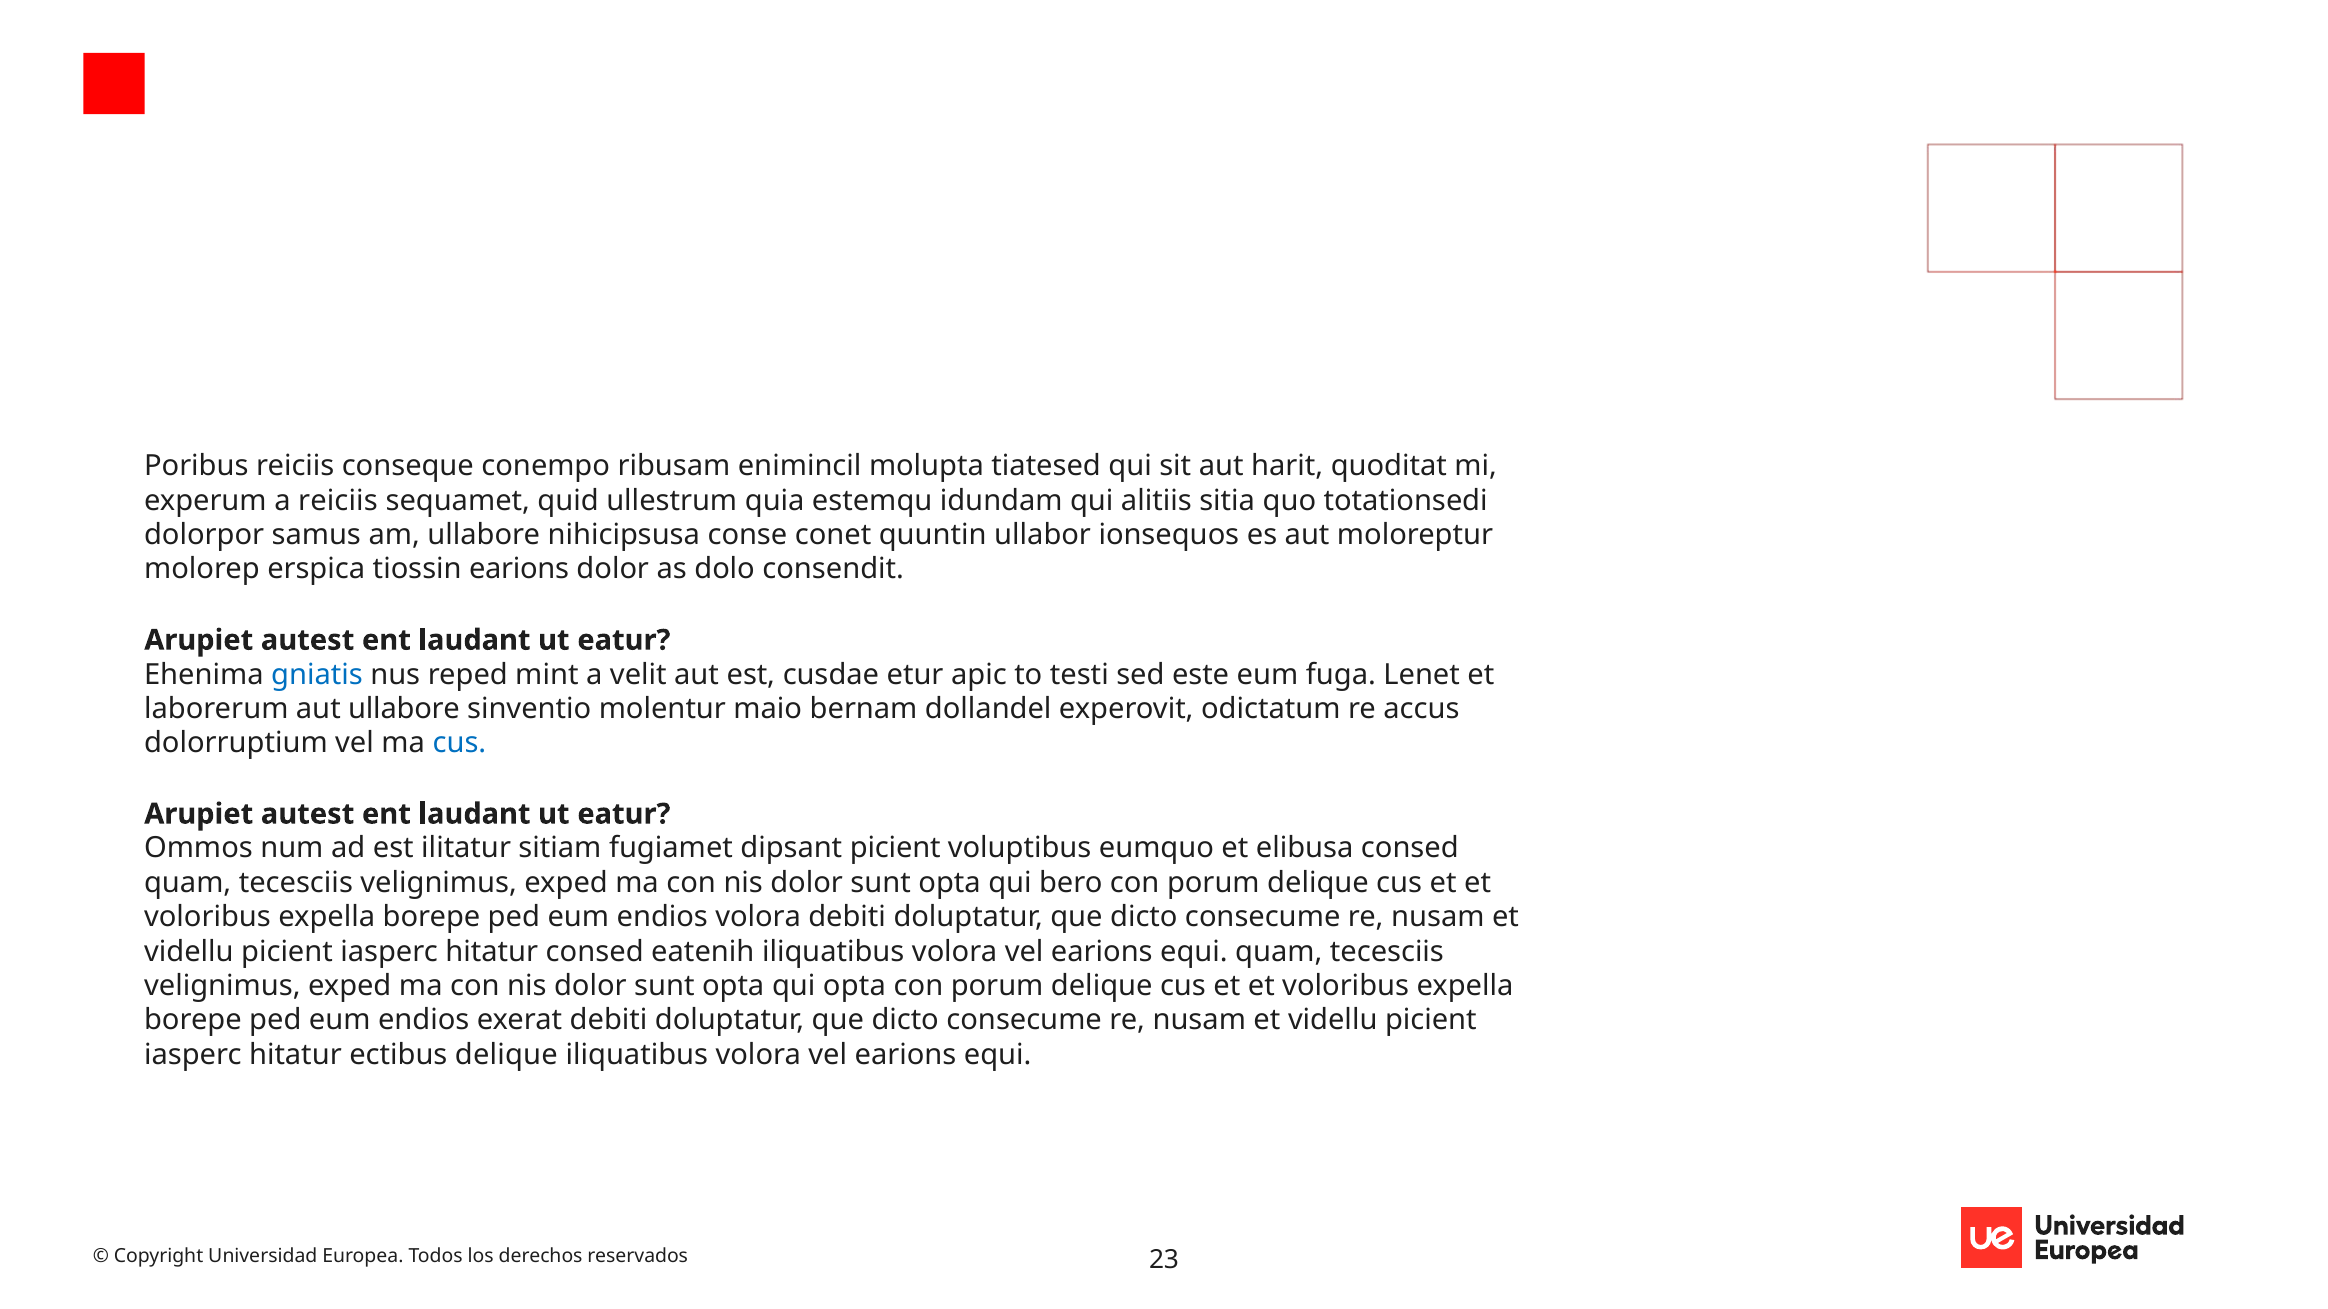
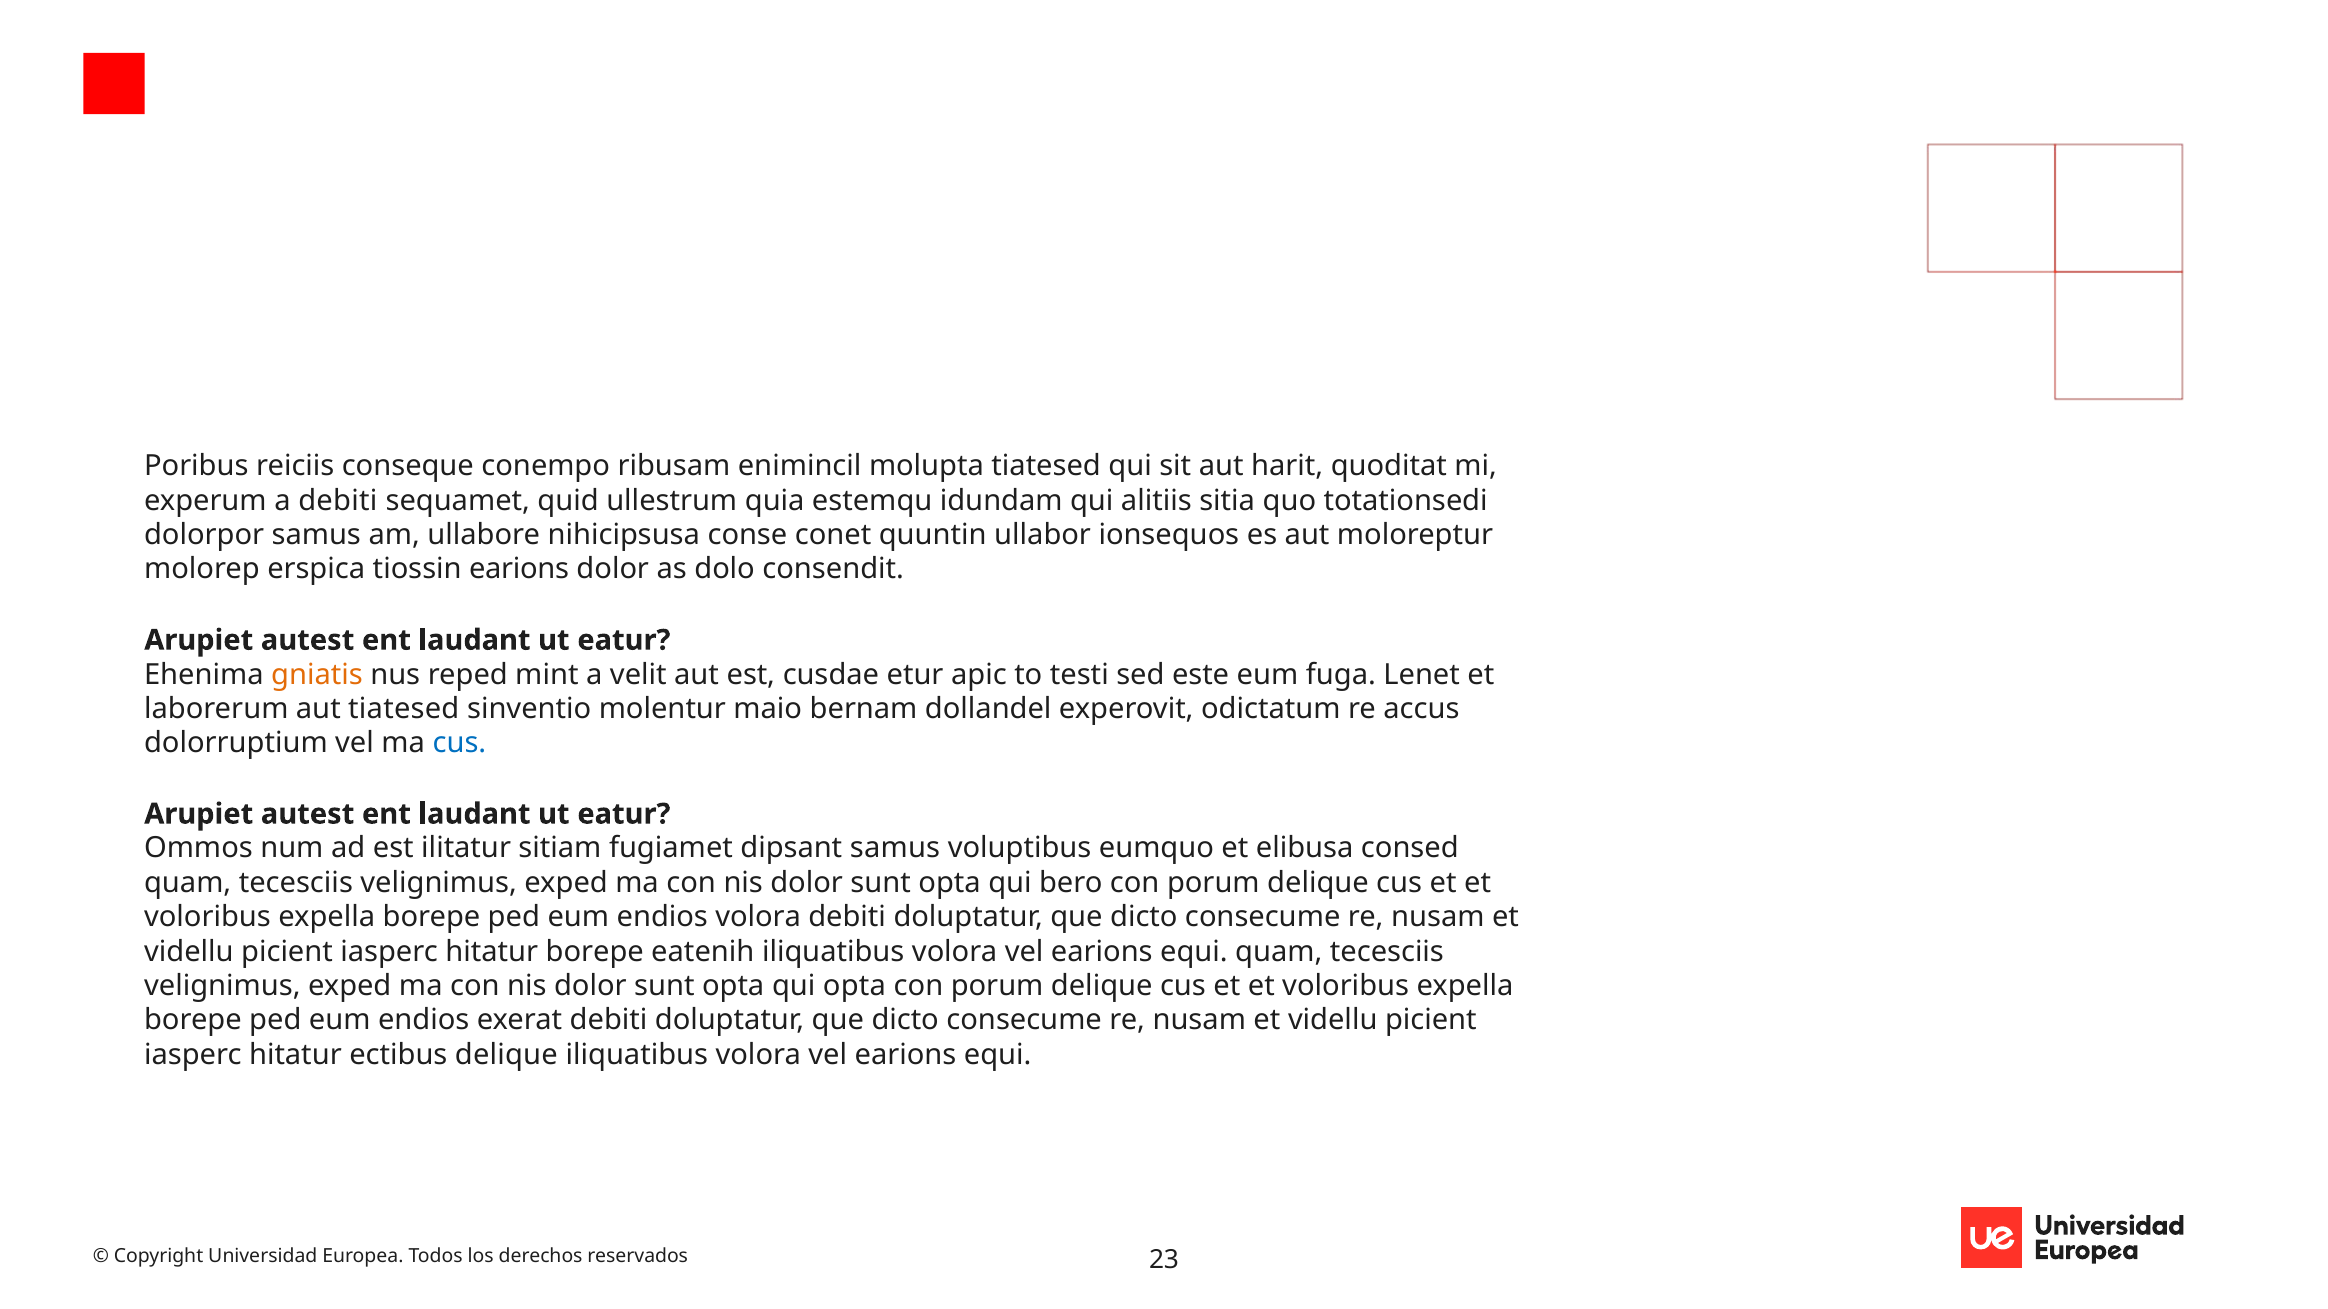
a reiciis: reiciis -> debiti (338, 501)
gniatis colour: blue -> orange (317, 675)
aut ullabore: ullabore -> tiatesed (404, 709)
dipsant picient: picient -> samus (895, 849)
hitatur consed: consed -> borepe (595, 952)
